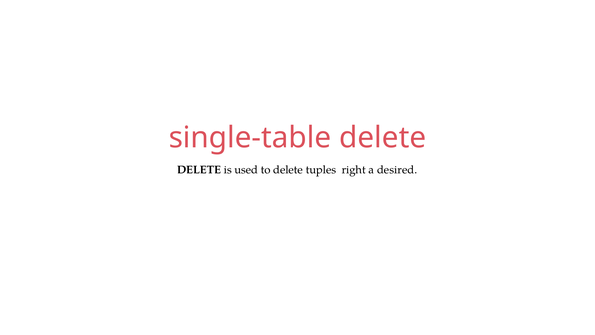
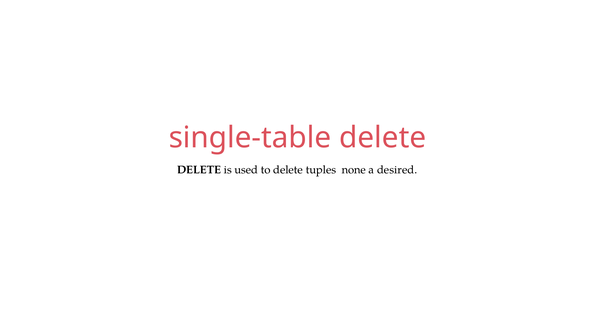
right: right -> none (354, 170)
